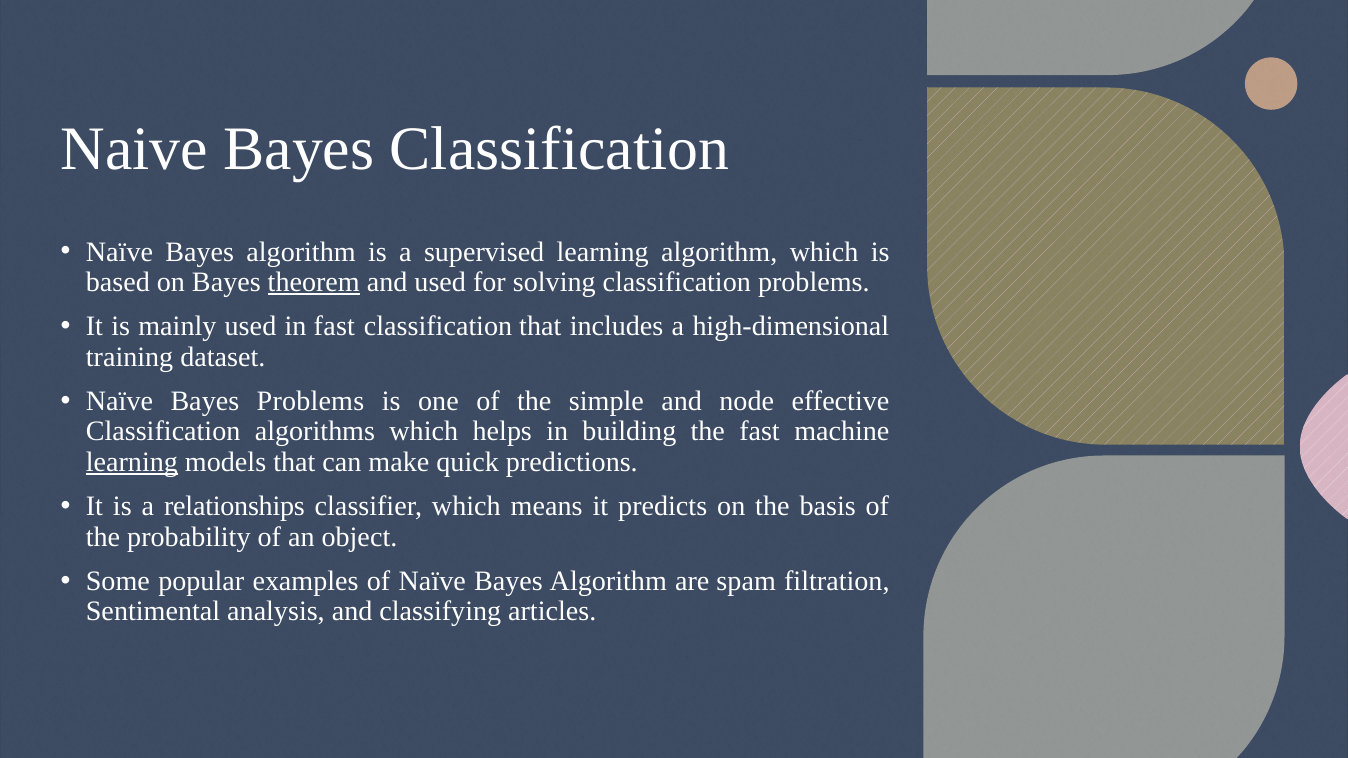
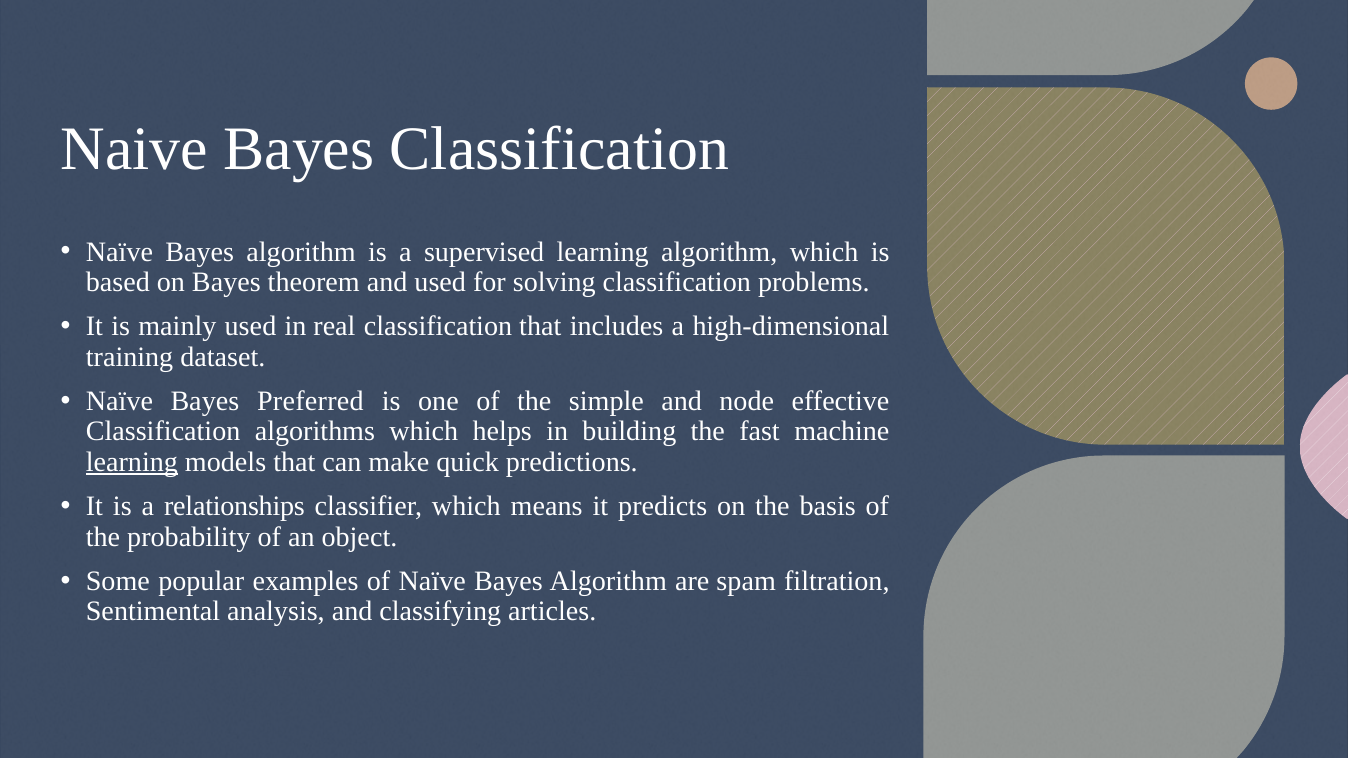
theorem underline: present -> none (314, 282)
in fast: fast -> real (334, 327)
Bayes Problems: Problems -> Preferred (310, 401)
